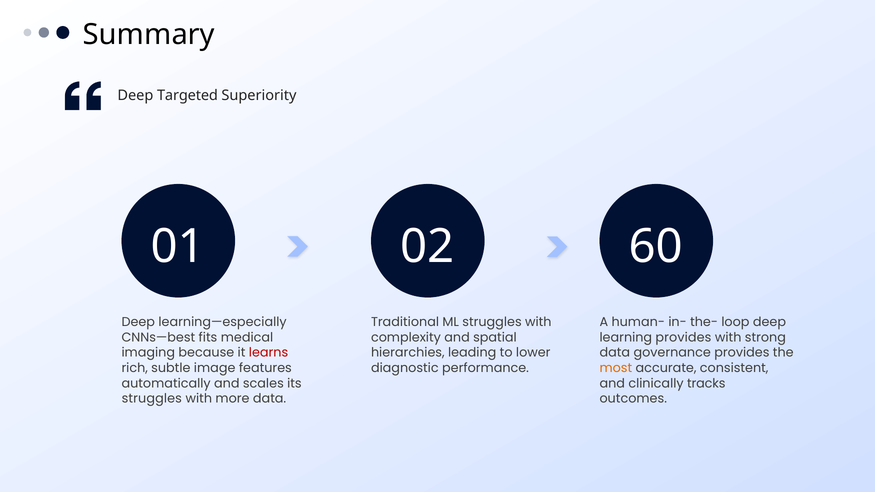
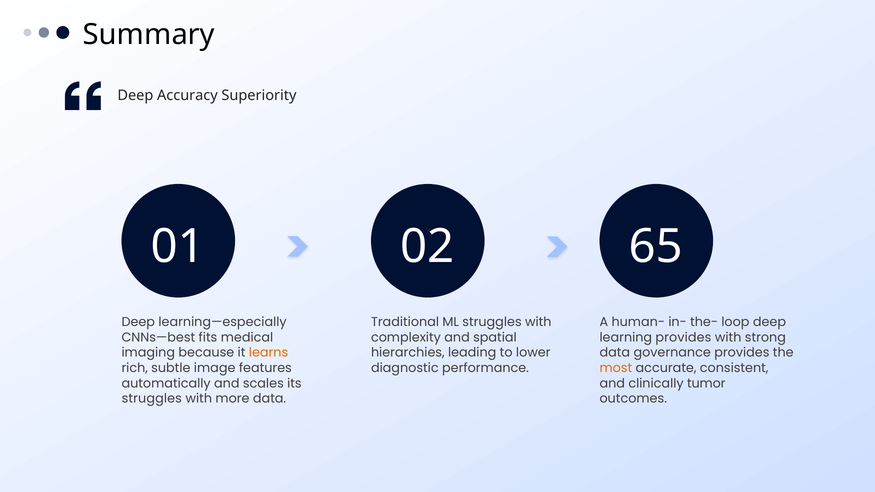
Targeted: Targeted -> Accuracy (187, 96)
60: 60 -> 65 (656, 247)
learns colour: red -> orange (269, 353)
tracks: tracks -> tumor (706, 384)
